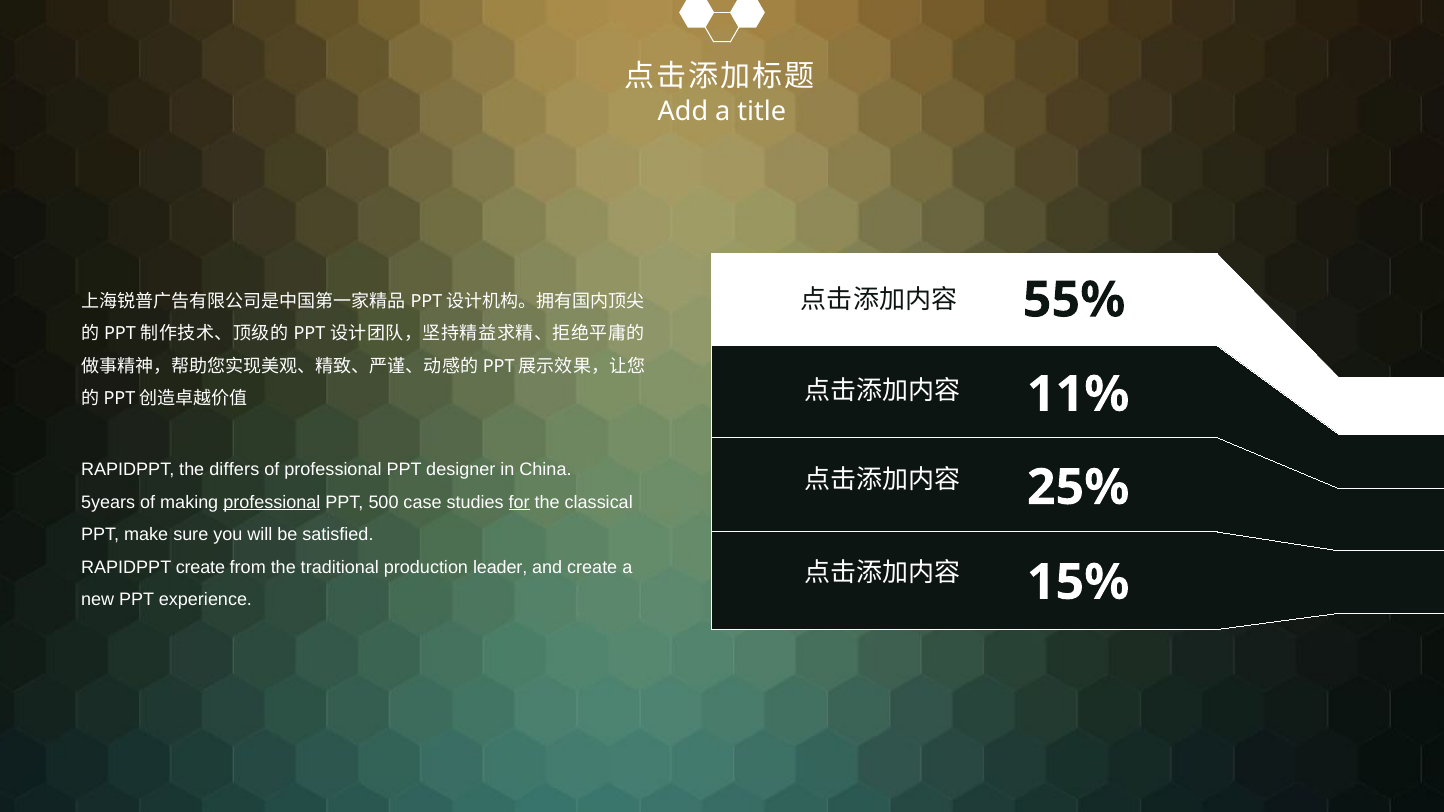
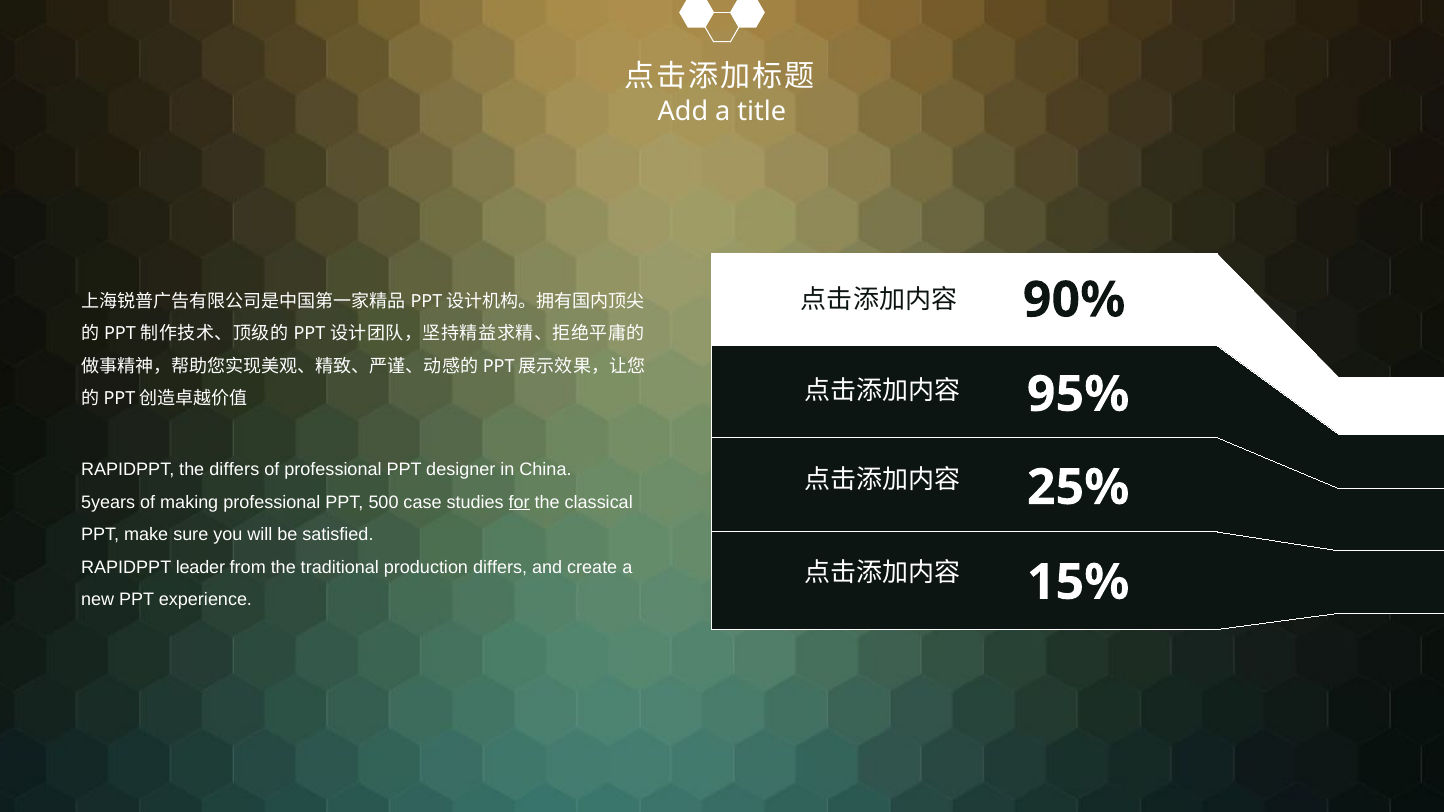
55%: 55% -> 90% (1074, 300)
11%: 11% -> 95% (1078, 395)
professional underline: present -> none (272, 503)
RAPIDPPT create: create -> leader (200, 568)
production leader: leader -> differs (500, 568)
